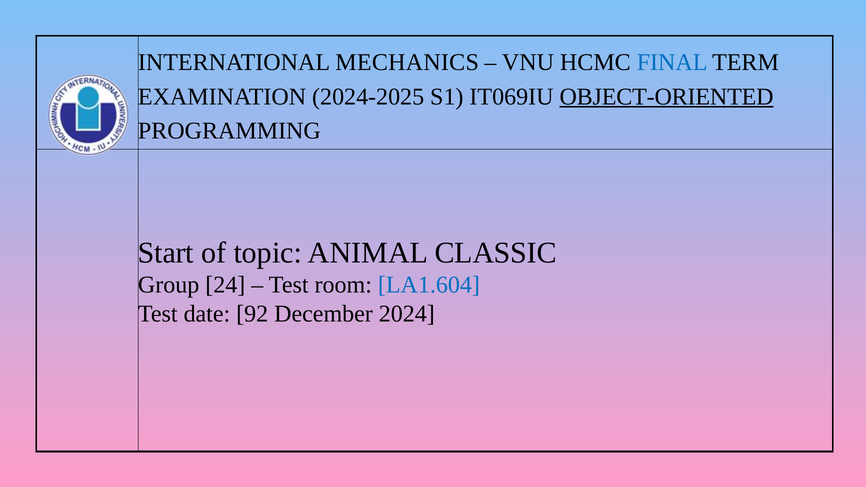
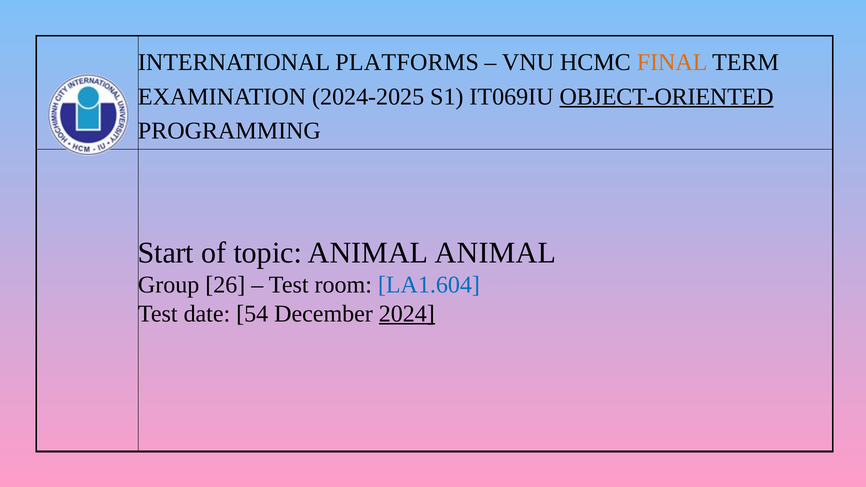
MECHANICS: MECHANICS -> PLATFORMS (407, 62)
FINAL colour: blue -> orange (672, 62)
ANIMAL CLASSIC: CLASSIC -> ANIMAL (495, 253)
24: 24 -> 26 (225, 285)
92: 92 -> 54 (252, 314)
2024 underline: none -> present (407, 314)
